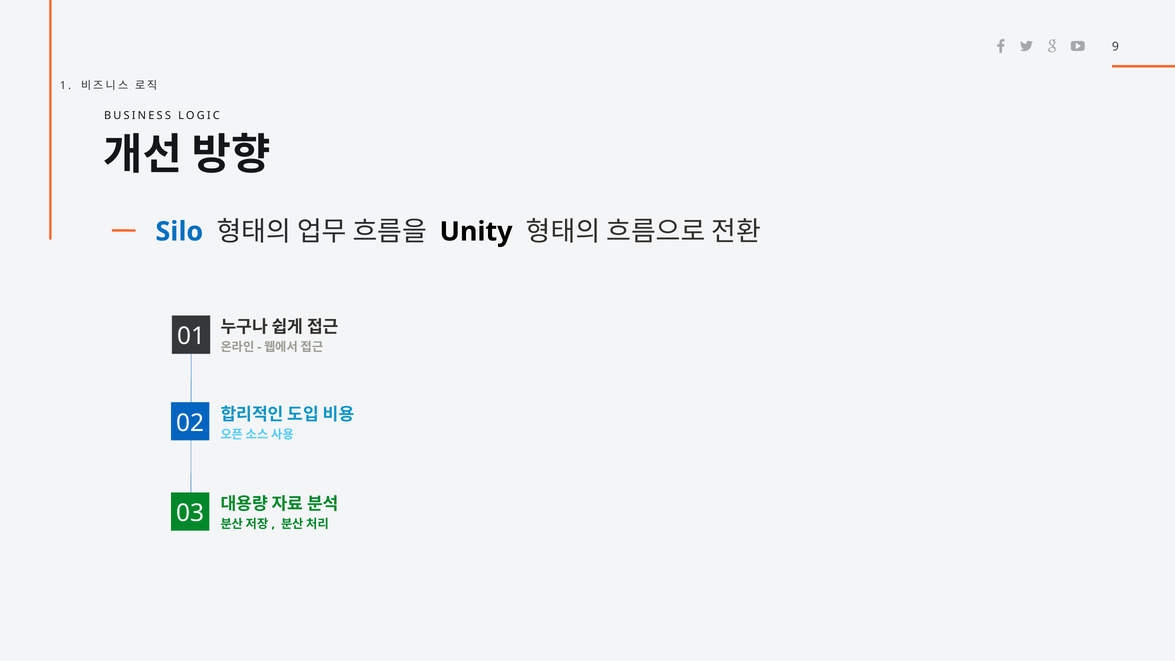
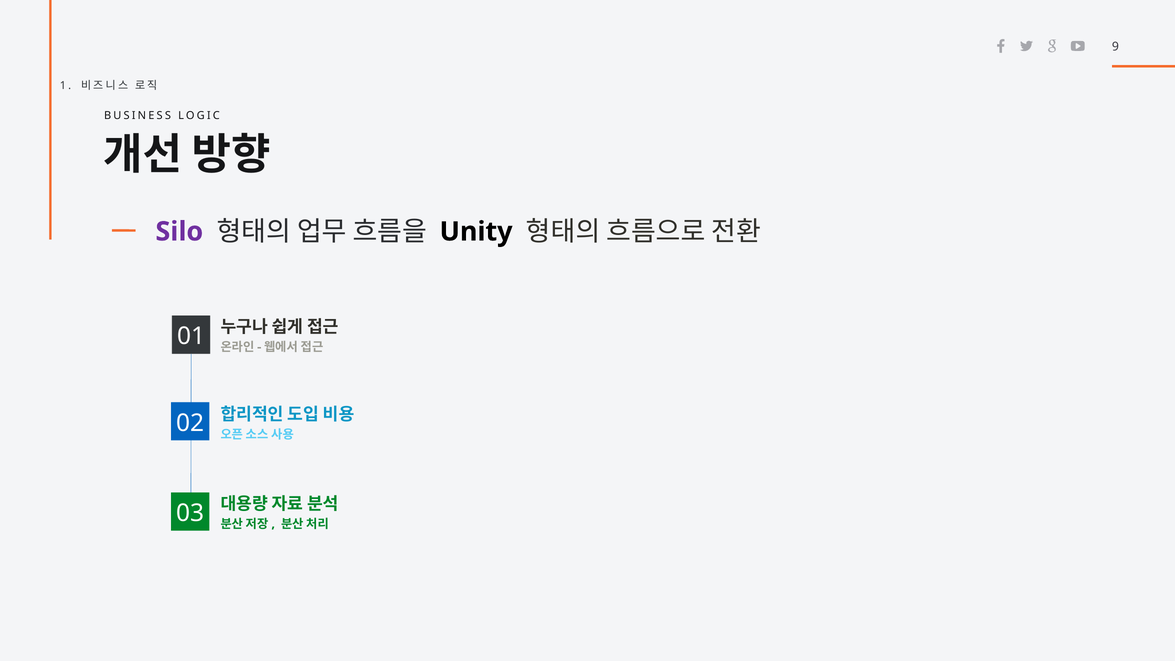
Silo colour: blue -> purple (179, 232)
